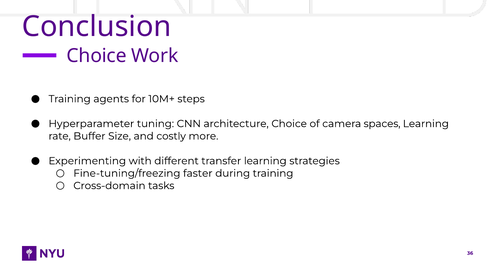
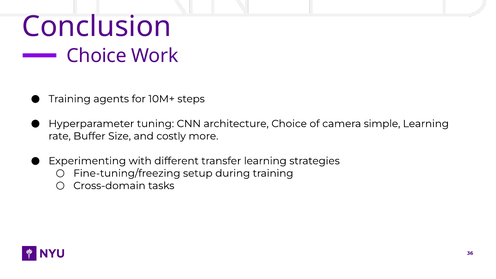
spaces: spaces -> simple (382, 124)
faster: faster -> setup (198, 173)
